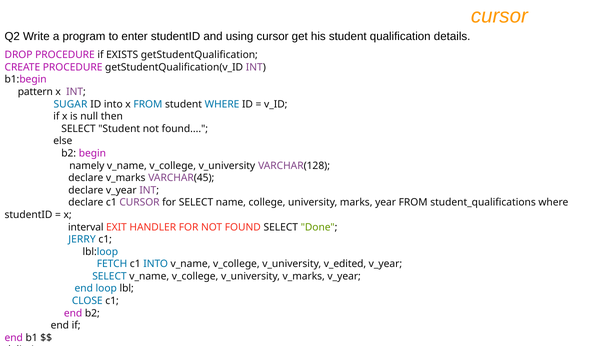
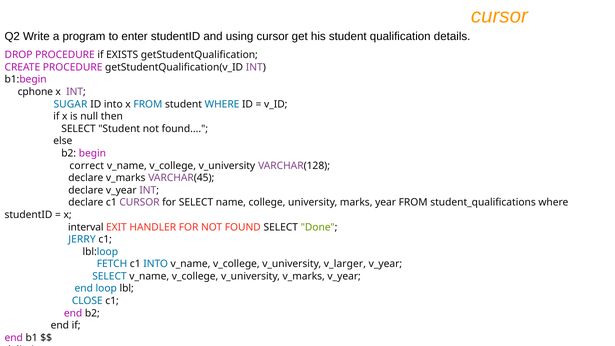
pattern: pattern -> cphone (35, 92)
namely: namely -> correct (87, 166)
v_edited: v_edited -> v_larger (345, 264)
